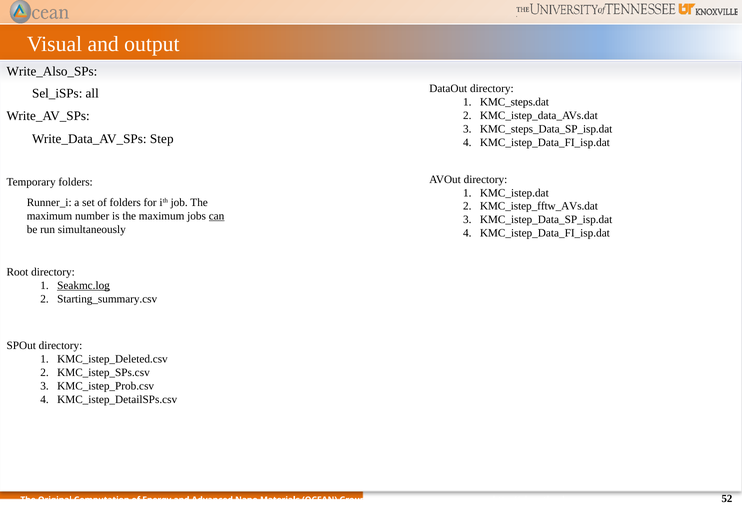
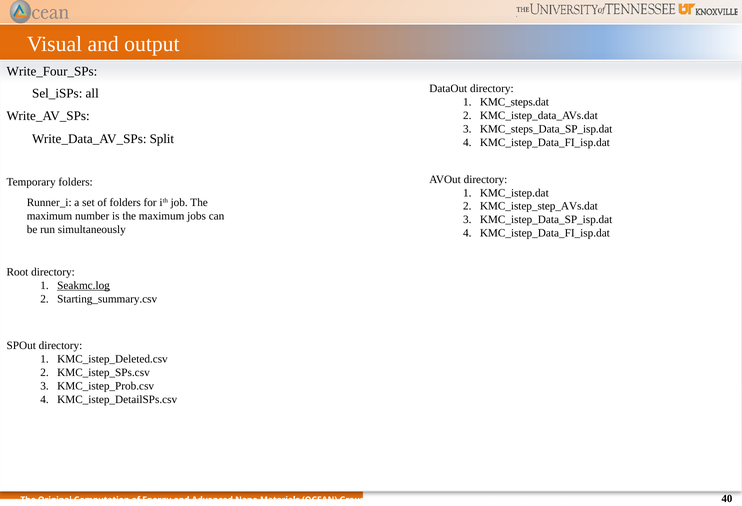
Write_Also_SPs: Write_Also_SPs -> Write_Four_SPs (52, 72)
Step: Step -> Split (162, 139)
KMC_istep_fftw_AVs.dat: KMC_istep_fftw_AVs.dat -> KMC_istep_step_AVs.dat (539, 206)
can underline: present -> none (217, 216)
52: 52 -> 40 (727, 499)
